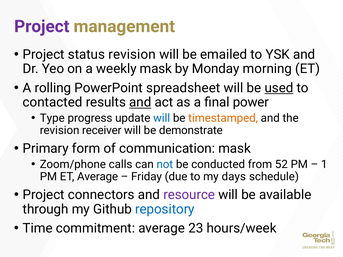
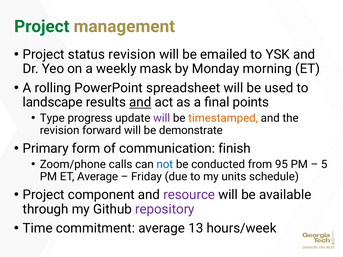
Project colour: purple -> green (42, 26)
used underline: present -> none (279, 88)
contacted: contacted -> landscape (53, 102)
power: power -> points (251, 102)
will colour: blue -> purple (162, 118)
receiver: receiver -> forward (102, 131)
communication mask: mask -> finish (235, 149)
52: 52 -> 95 (281, 164)
1: 1 -> 5 (324, 164)
days: days -> units (234, 177)
connectors: connectors -> component (101, 195)
repository colour: blue -> purple (165, 209)
23: 23 -> 13 (196, 228)
